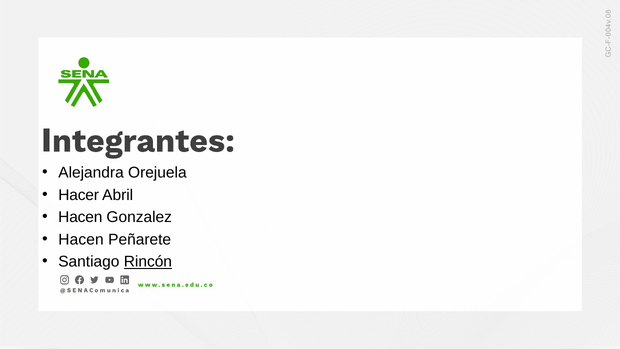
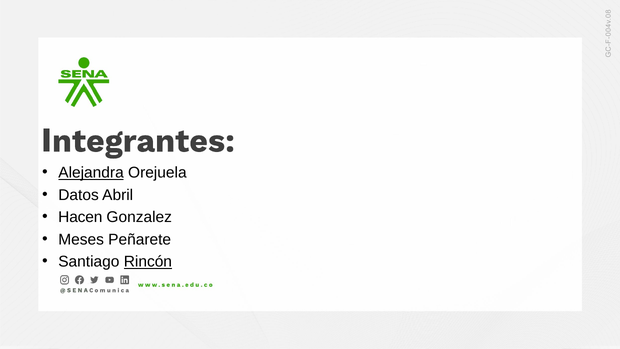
Alejandra underline: none -> present (91, 173)
Hacer: Hacer -> Datos (79, 195)
Hacen: Hacen -> Meses (81, 239)
